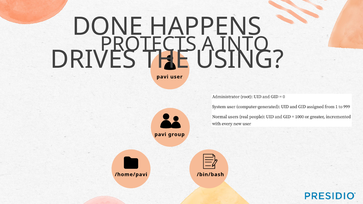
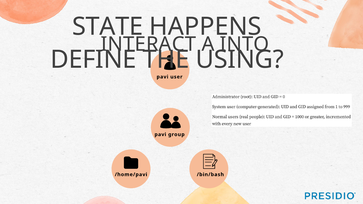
DONE: DONE -> STATE (108, 27)
PROTECTS: PROTECTS -> INTERACT (148, 44)
DRIVES: DRIVES -> DEFINE (93, 60)
